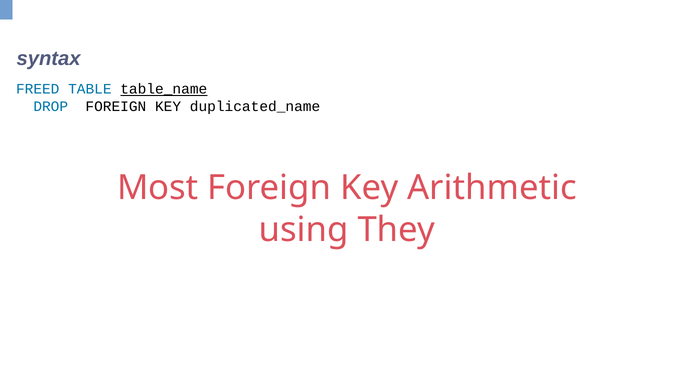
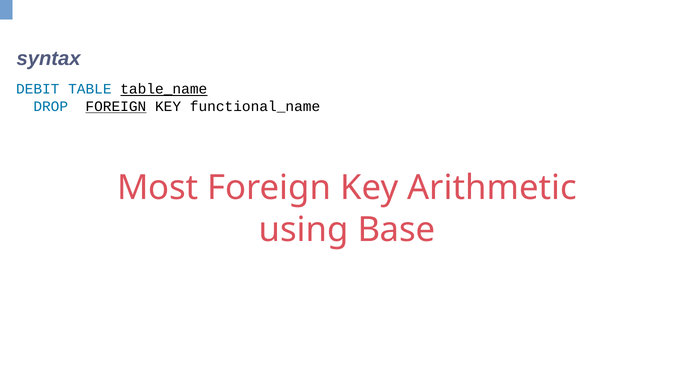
FREED: FREED -> DEBIT (38, 89)
FOREIGN underline: none -> present (116, 107)
duplicated_name: duplicated_name -> functional_name (255, 107)
They: They -> Base (396, 230)
